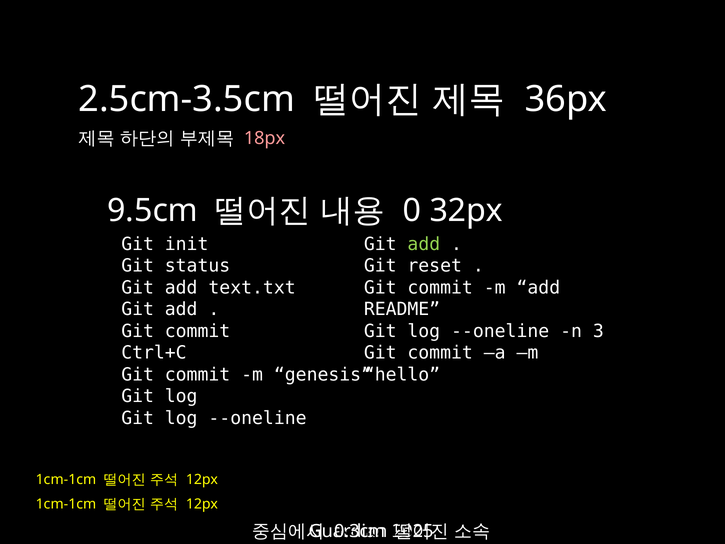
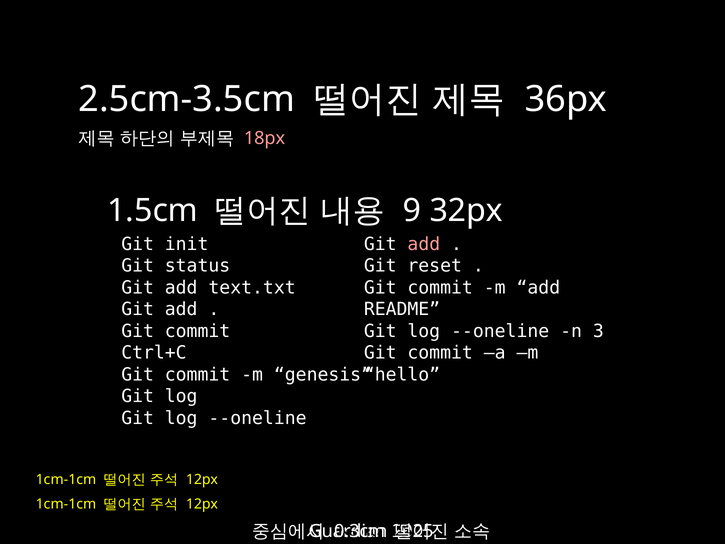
9.5cm: 9.5cm -> 1.5cm (153, 211)
0: 0 -> 9 (412, 211)
add colour: light green -> pink (424, 244)
